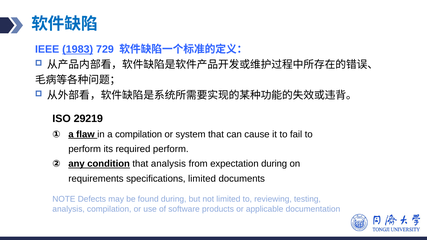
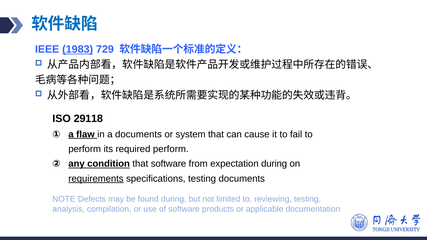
29219: 29219 -> 29118 (88, 119)
a compilation: compilation -> documents (139, 134)
that analysis: analysis -> software (169, 164)
requirements underline: none -> present (96, 179)
specifications limited: limited -> testing (202, 179)
